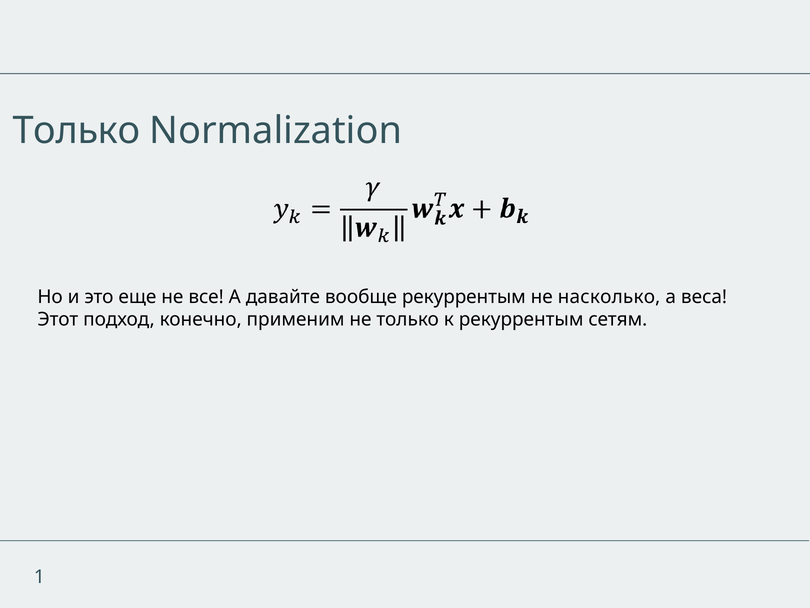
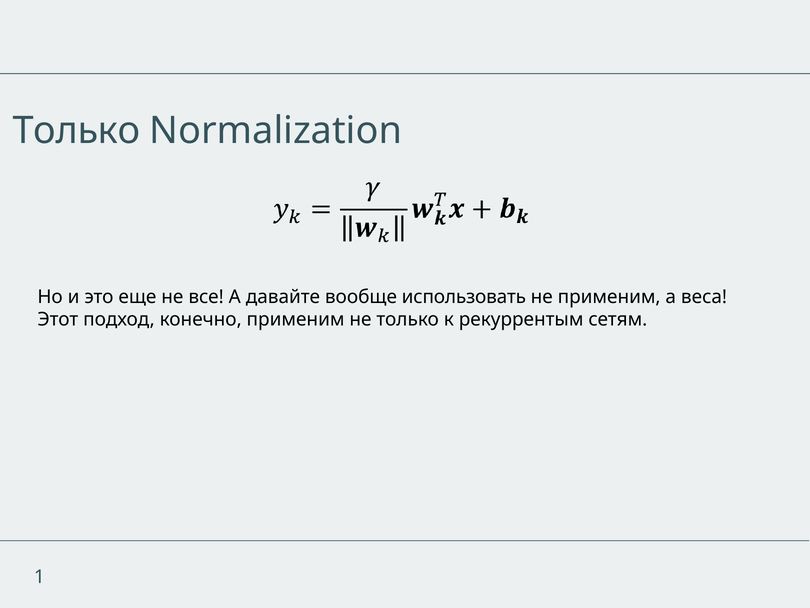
вообще рекуррентым: рекуррентым -> использовать (464, 297)
не насколько: насколько -> применим (609, 297)
